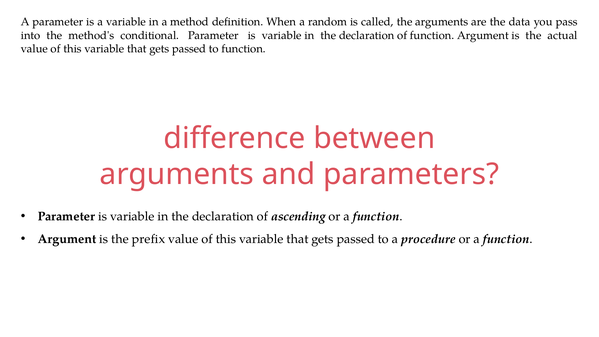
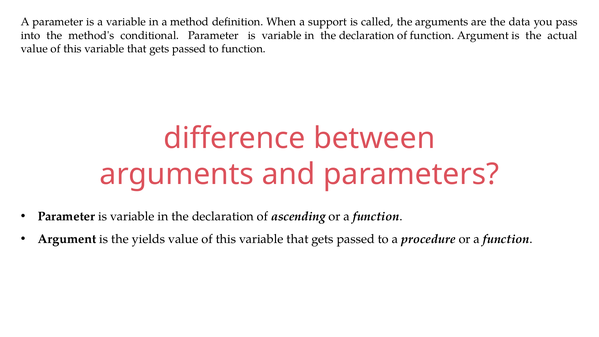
random: random -> support (328, 22)
prefix: prefix -> yields (149, 239)
